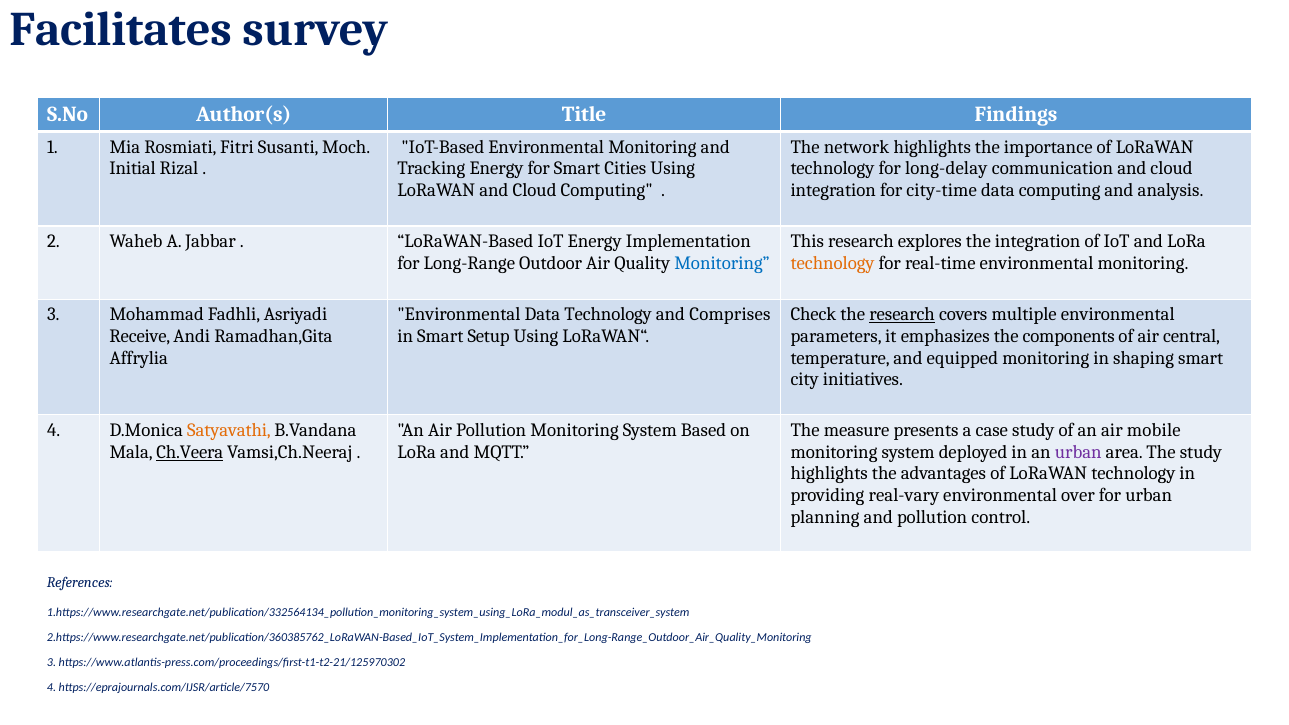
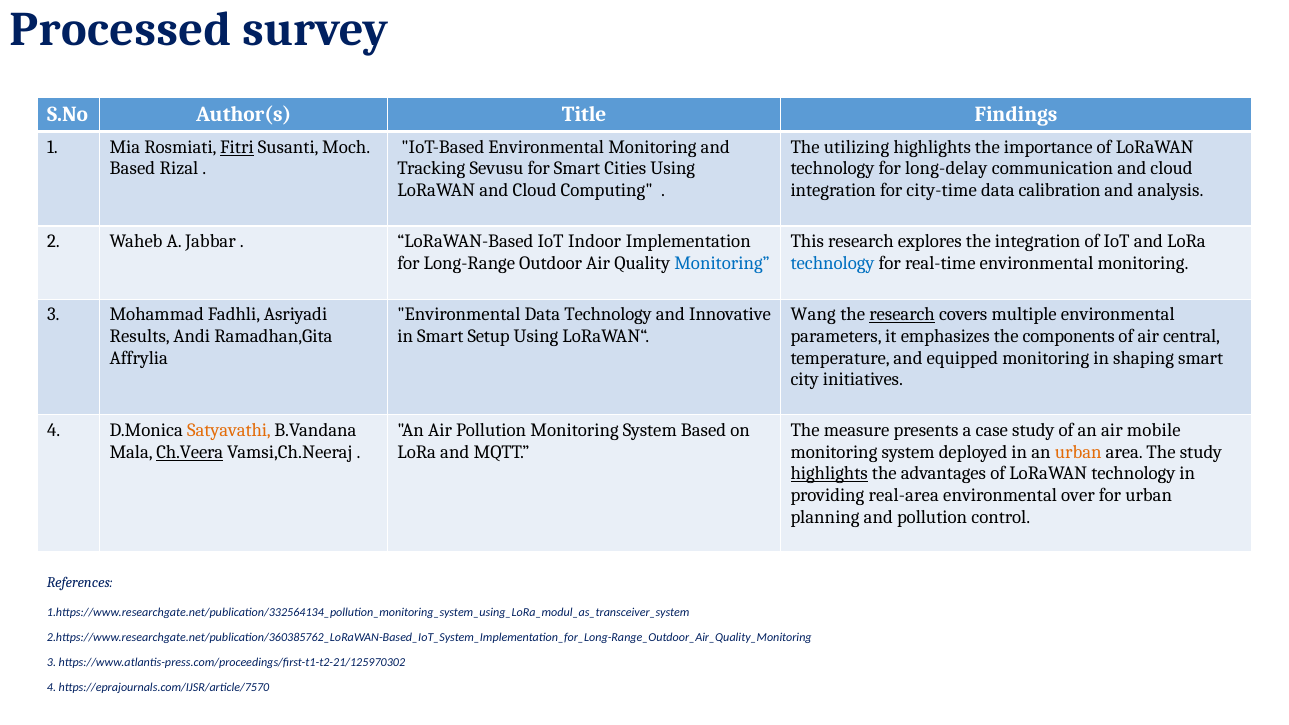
Facilitates: Facilitates -> Processed (120, 30)
Fitri underline: none -> present (237, 147)
network: network -> utilizing (857, 147)
Initial: Initial -> Based (132, 169)
Tracking Energy: Energy -> Sevusu (496, 169)
data computing: computing -> calibration (1060, 190)
IoT Energy: Energy -> Indoor (595, 242)
technology colour: orange -> blue (833, 263)
Comprises: Comprises -> Innovative (730, 315)
Check: Check -> Wang (813, 315)
Receive: Receive -> Results (140, 336)
urban colour: purple -> orange (1078, 452)
highlights underline: none -> present (829, 474)
real-vary: real-vary -> real-area (904, 495)
